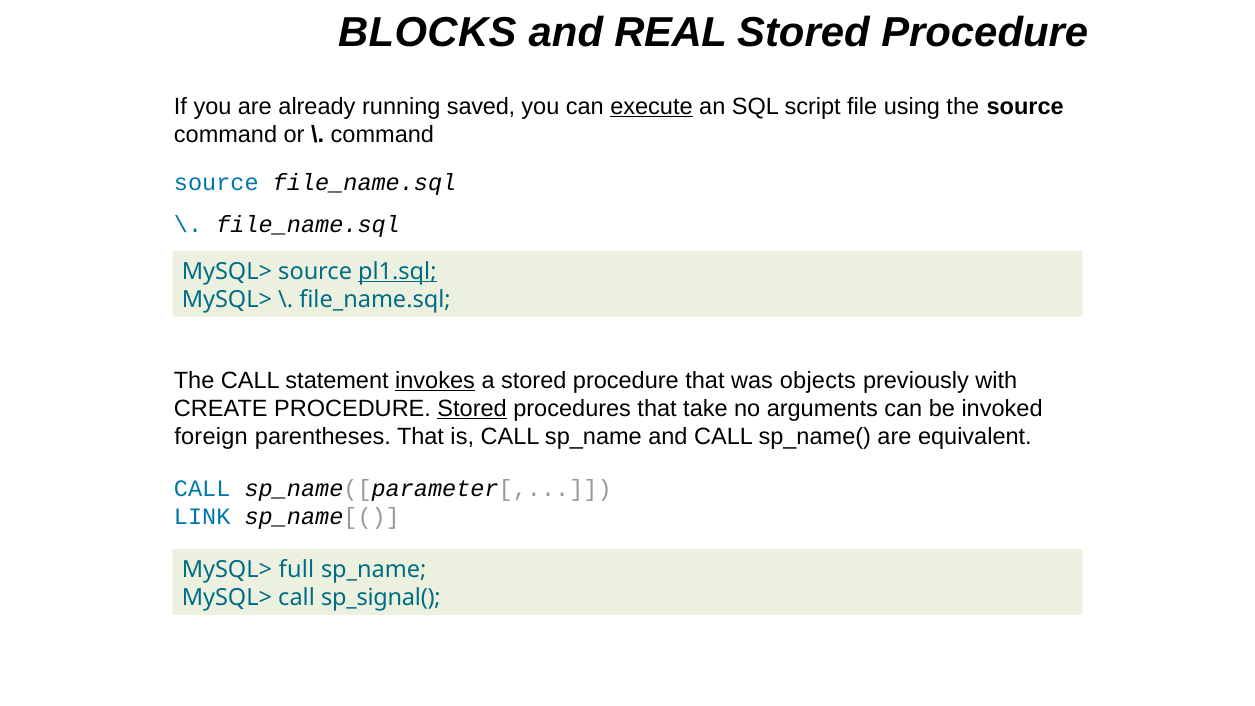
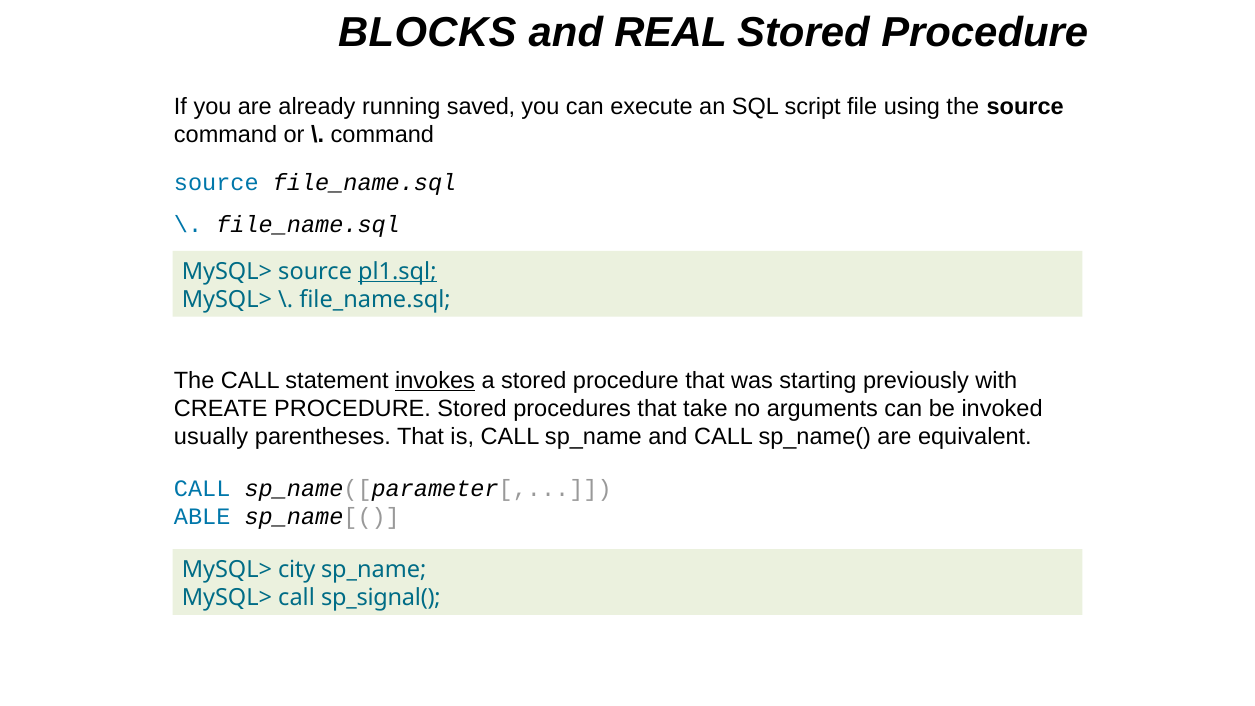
execute underline: present -> none (651, 107)
objects: objects -> starting (818, 380)
Stored underline: present -> none (472, 409)
foreign: foreign -> usually (211, 437)
LINK: LINK -> ABLE (202, 517)
full: full -> city (297, 570)
